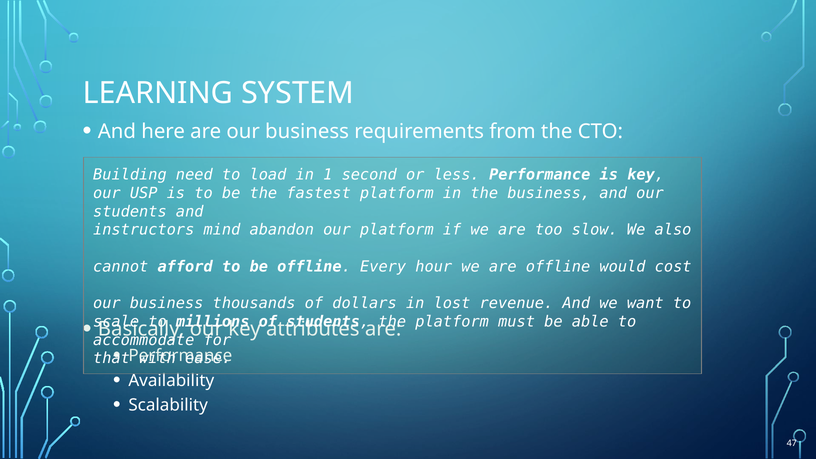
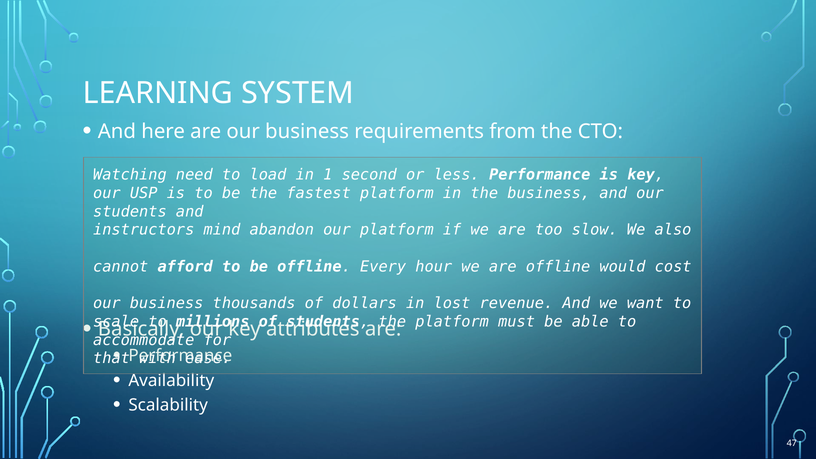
Building: Building -> Watching (130, 175)
